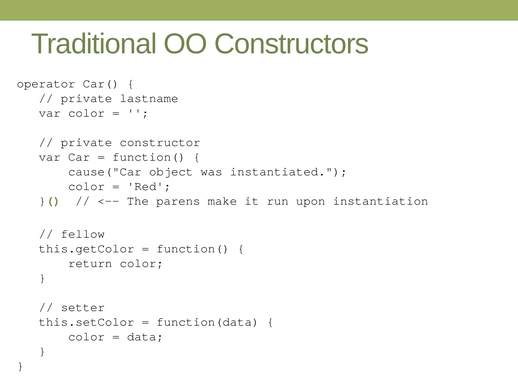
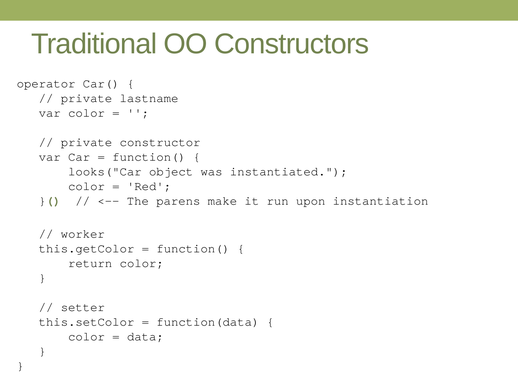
cause("Car: cause("Car -> looks("Car (105, 172)
fellow: fellow -> worker (83, 234)
